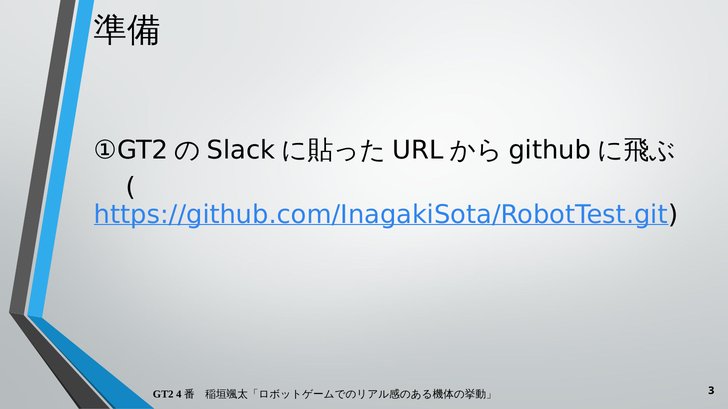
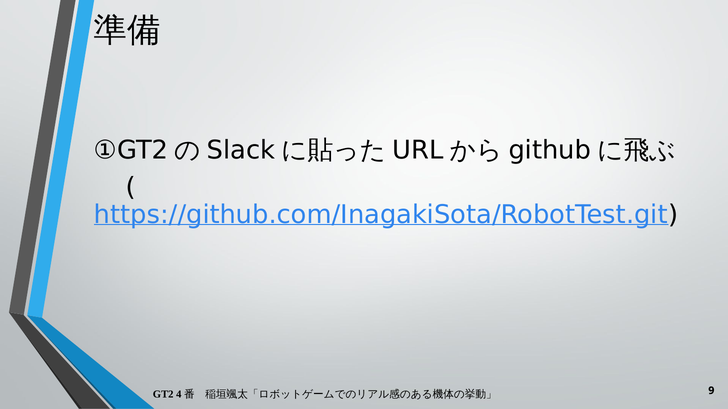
3: 3 -> 9 (711, 391)
